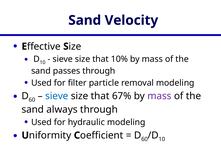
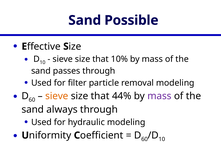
Velocity: Velocity -> Possible (131, 20)
sieve colour: blue -> orange (57, 96)
67%: 67% -> 44% (122, 96)
